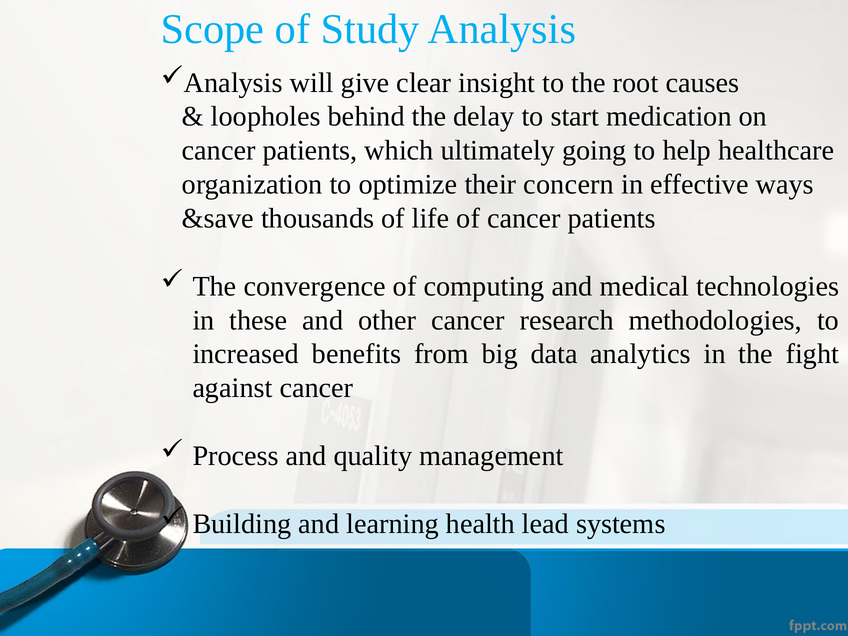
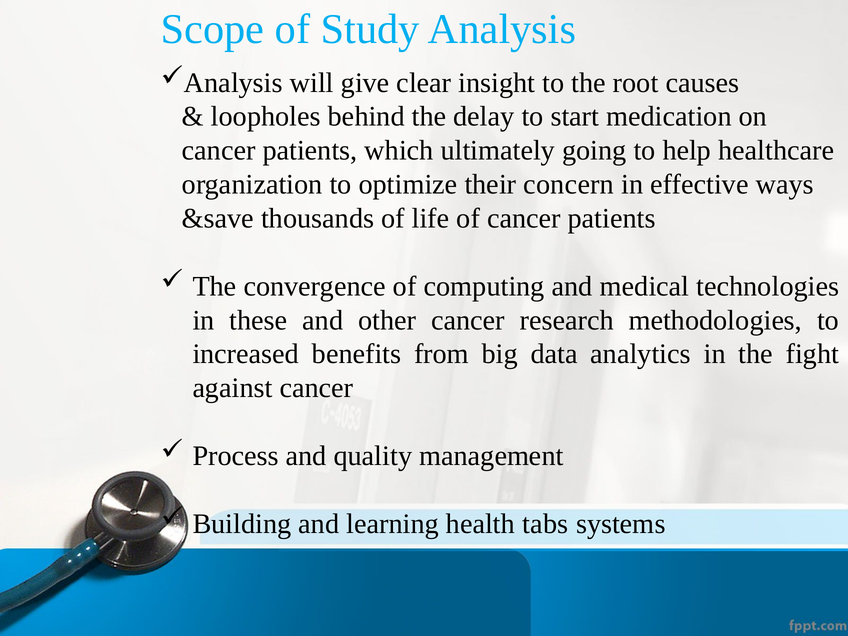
lead: lead -> tabs (545, 524)
